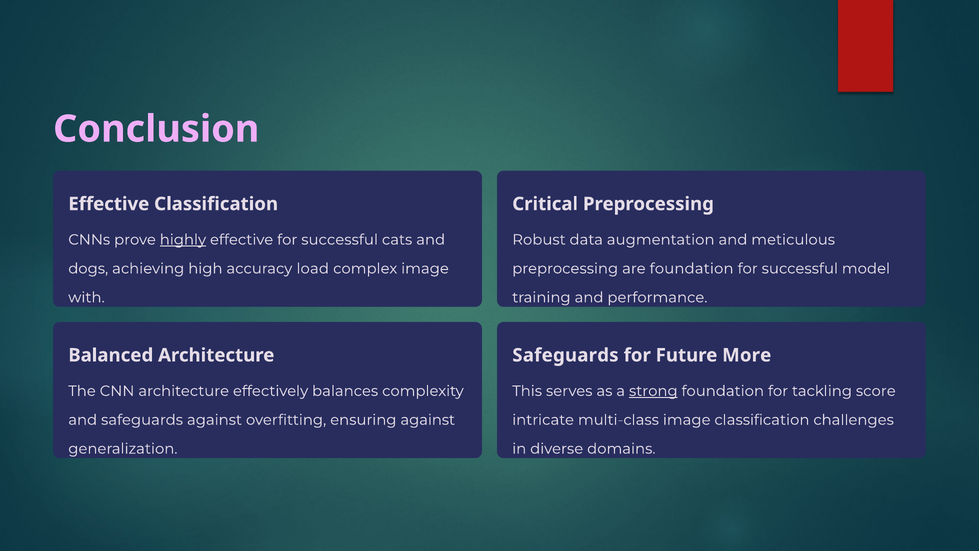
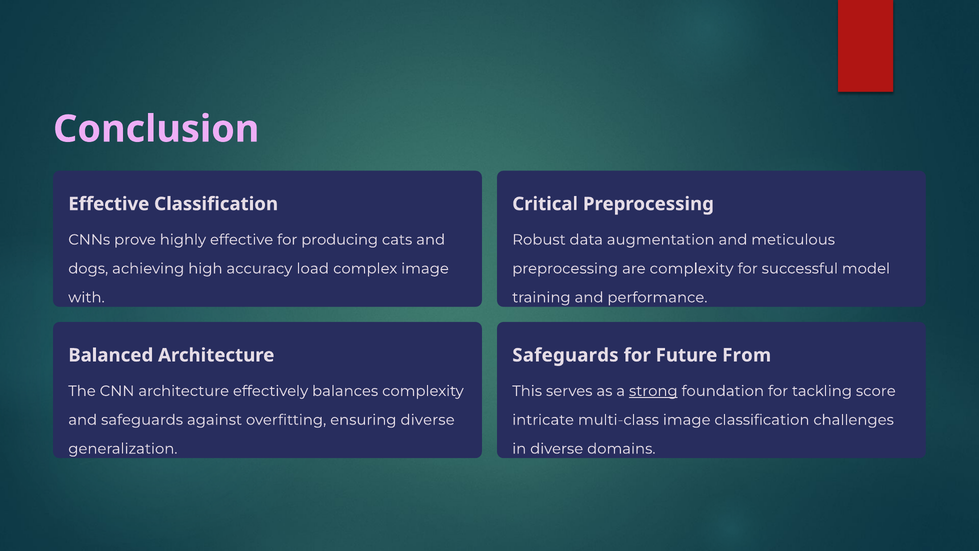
highly underline: present -> none (183, 240)
effective for successful: successful -> producing (340, 240)
are foundation: foundation -> complexity (692, 268)
More: More -> From (747, 355)
ensuring against: against -> diverse (428, 420)
